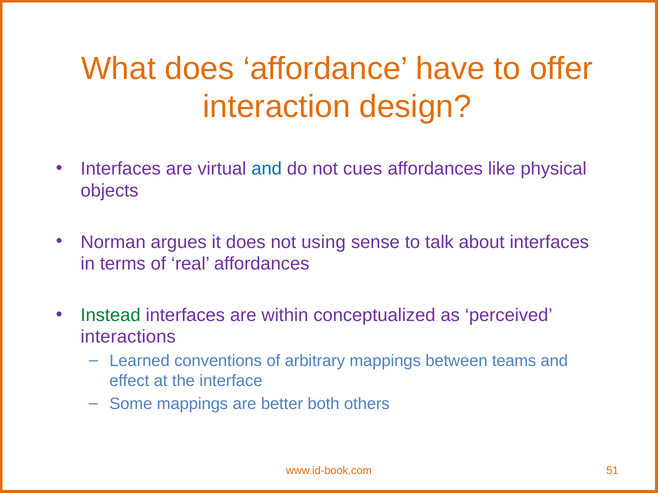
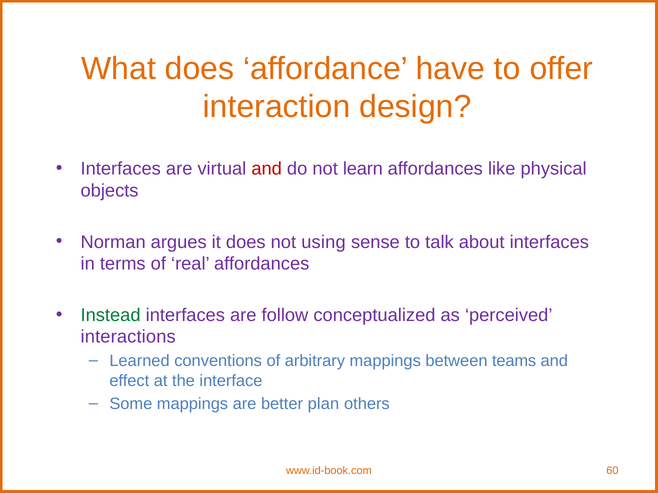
and colour: blue -> red (267, 169)
cues: cues -> learn (363, 169)
within: within -> follow (285, 315)
both: both -> plan (323, 404)
51: 51 -> 60 (612, 471)
